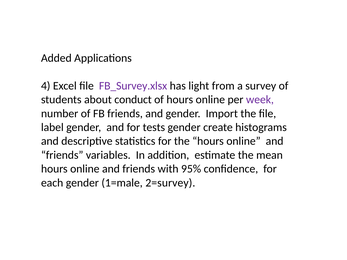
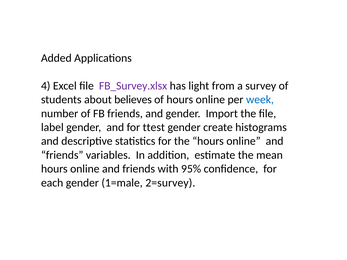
conduct: conduct -> believes (133, 100)
week colour: purple -> blue (260, 100)
tests: tests -> ttest (154, 127)
